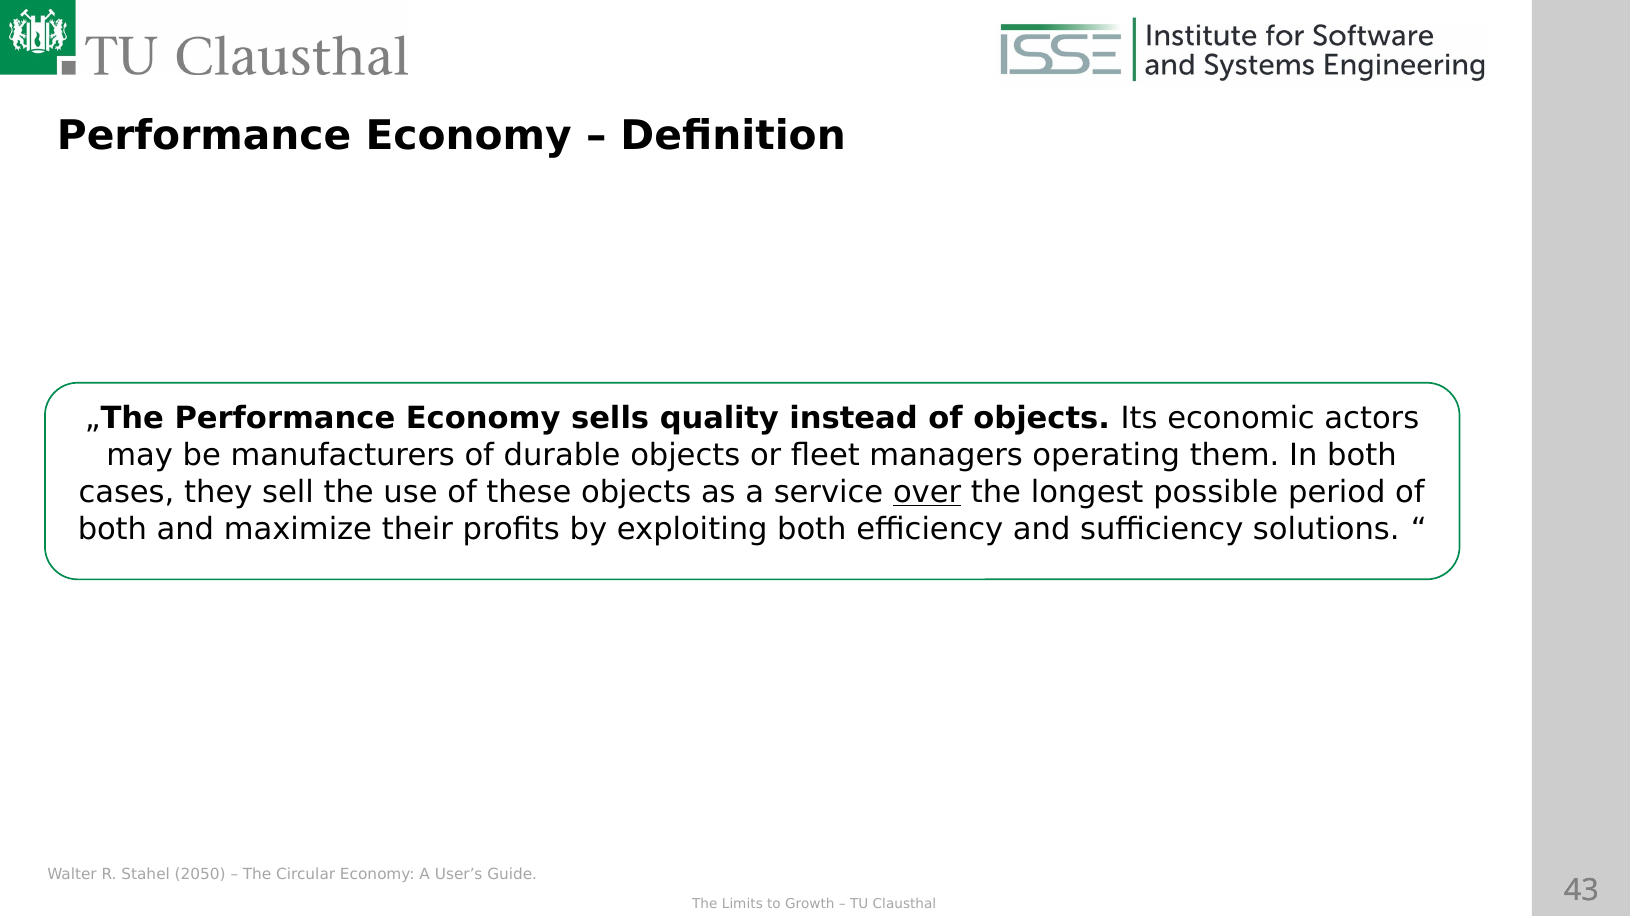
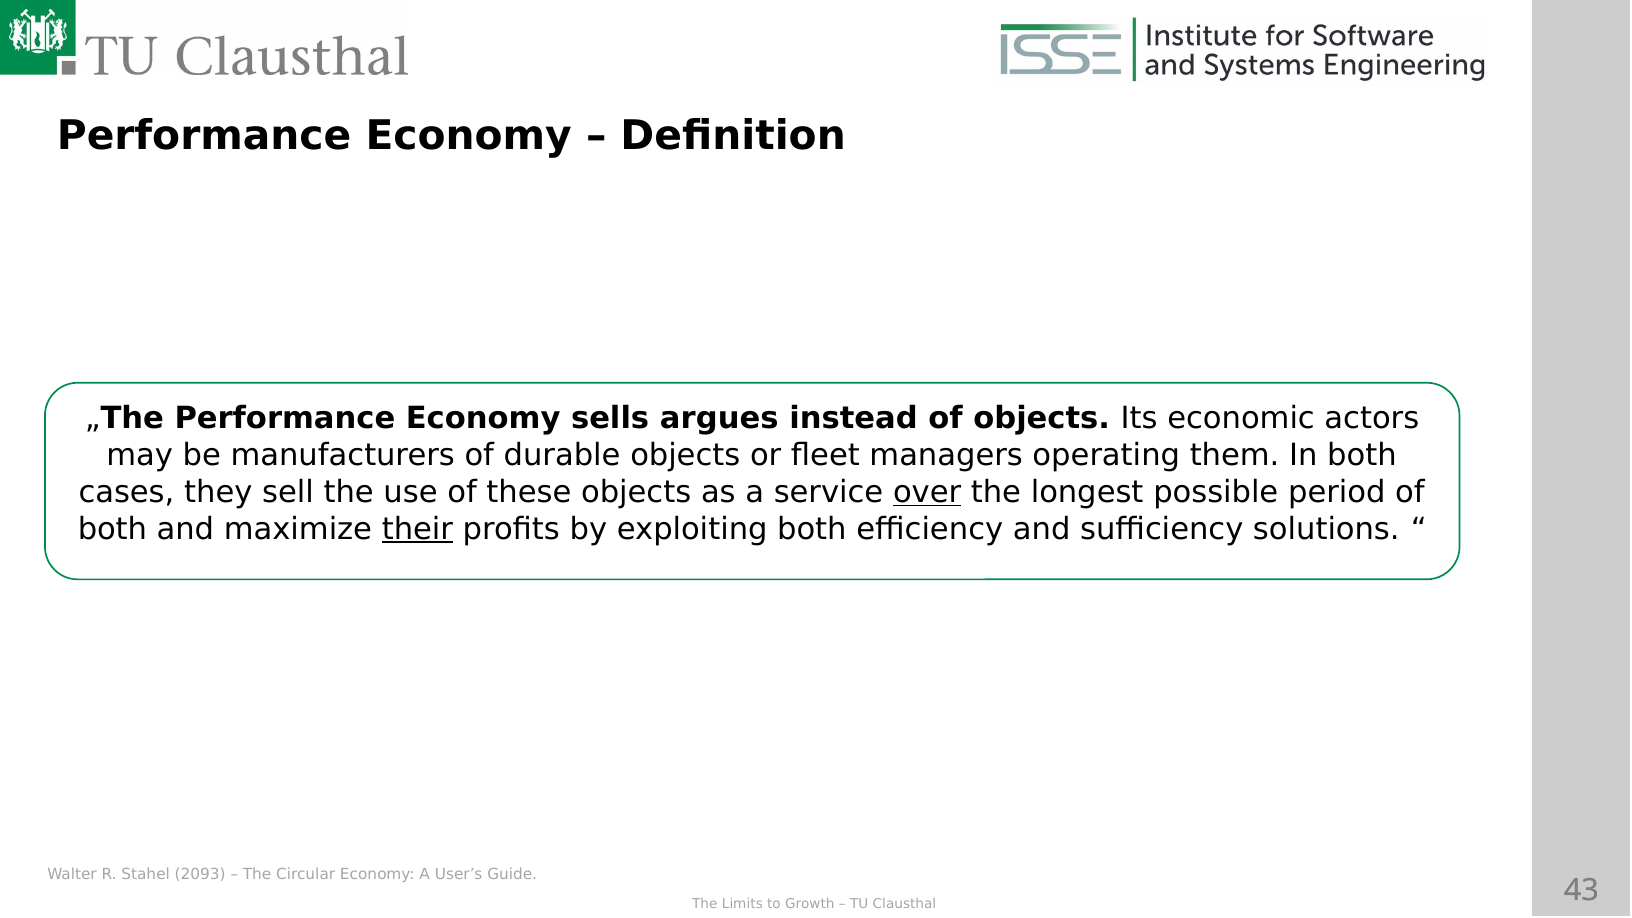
quality: quality -> argues (719, 419)
their underline: none -> present (417, 529)
2050: 2050 -> 2093 (200, 874)
